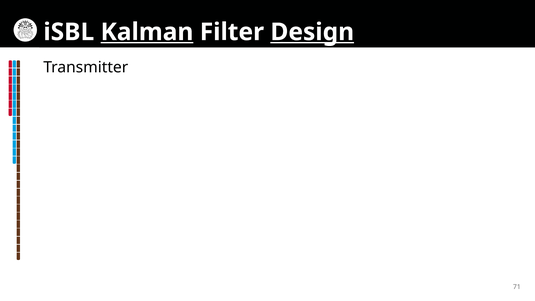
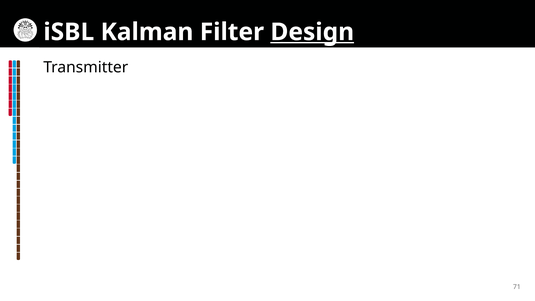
Kalman underline: present -> none (147, 32)
